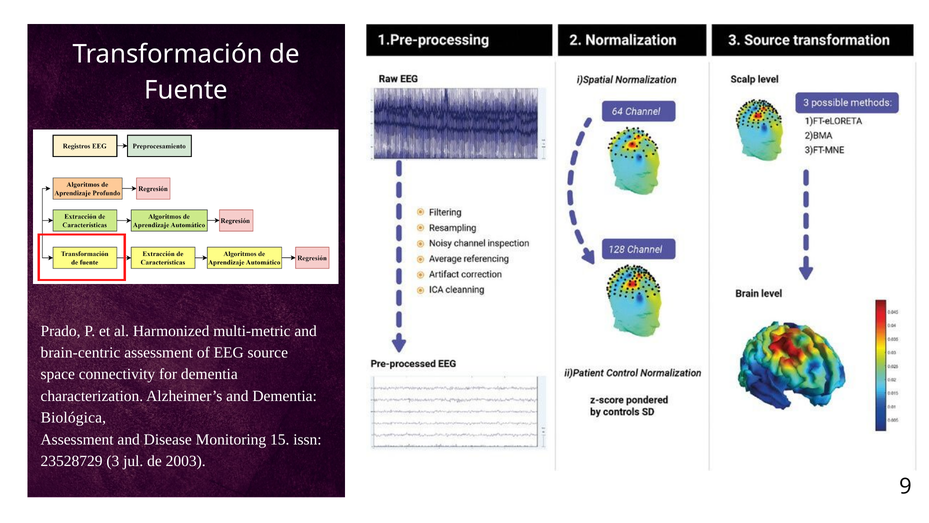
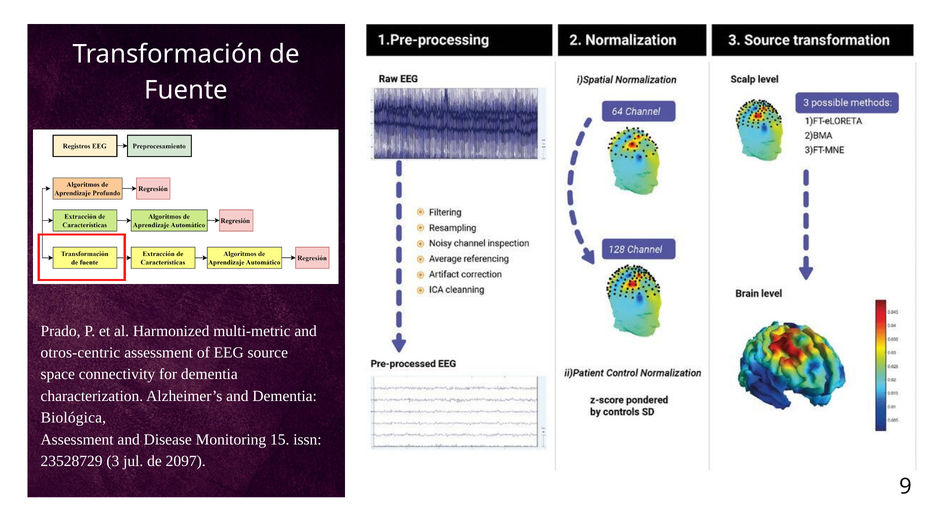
brain-centric: brain-centric -> otros-centric (80, 352)
2003: 2003 -> 2097 (186, 461)
